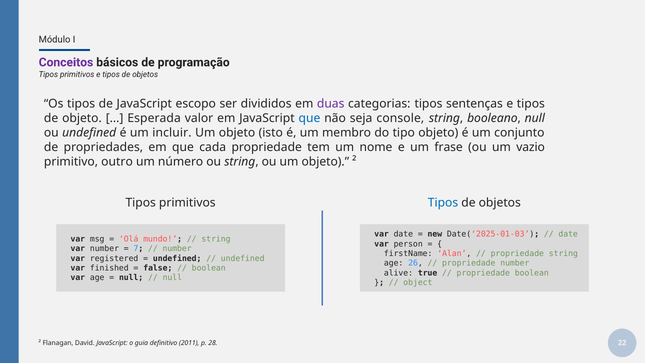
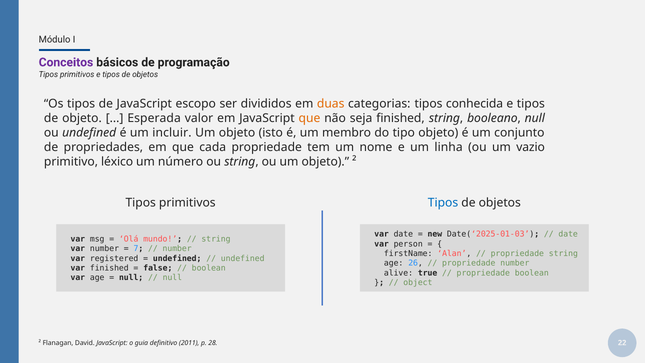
duas colour: purple -> orange (331, 104)
sentenças: sentenças -> conhecida (475, 104)
que colour: blue -> orange (309, 118)
seja console: console -> finished (400, 118)
frase: frase -> linha (449, 147)
outro: outro -> léxico (117, 162)
